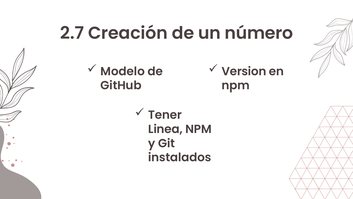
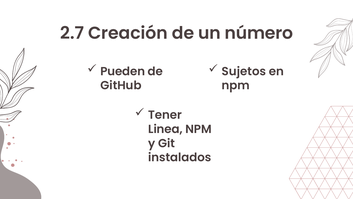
Modelo: Modelo -> Pueden (123, 71)
Version: Version -> Sujetos (244, 71)
